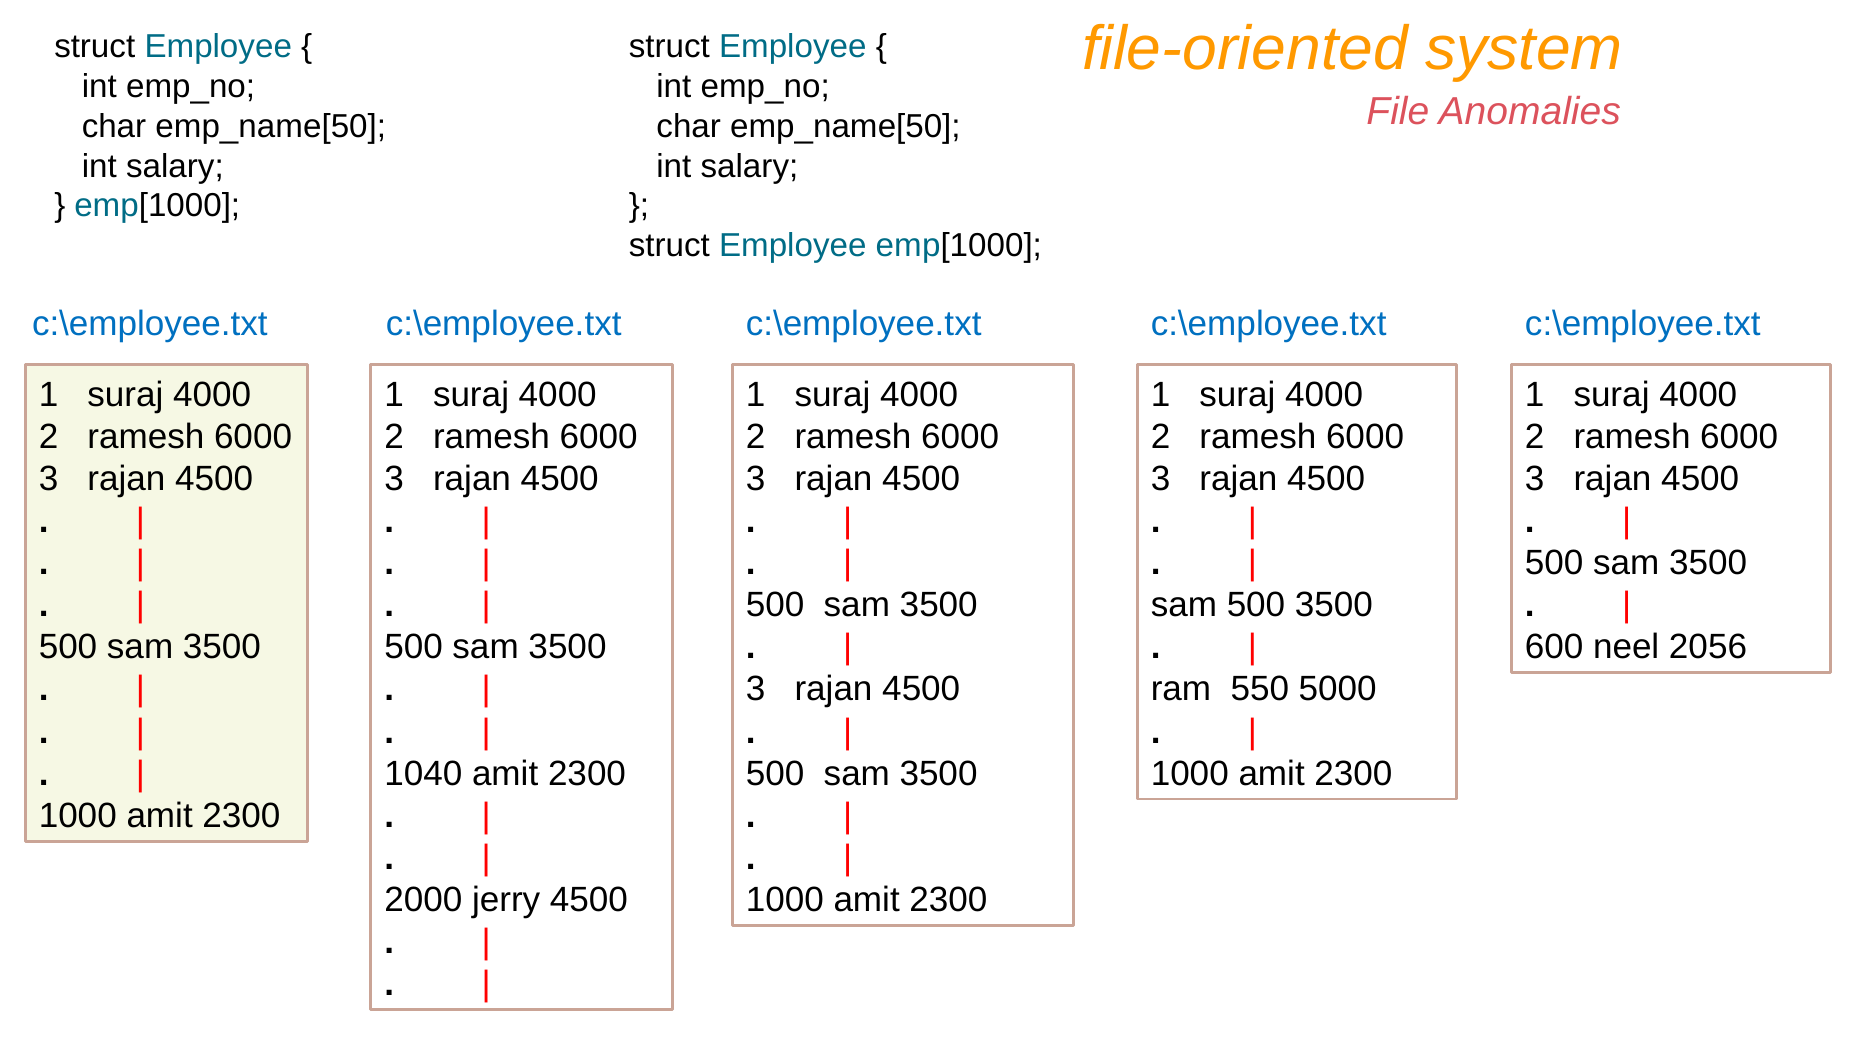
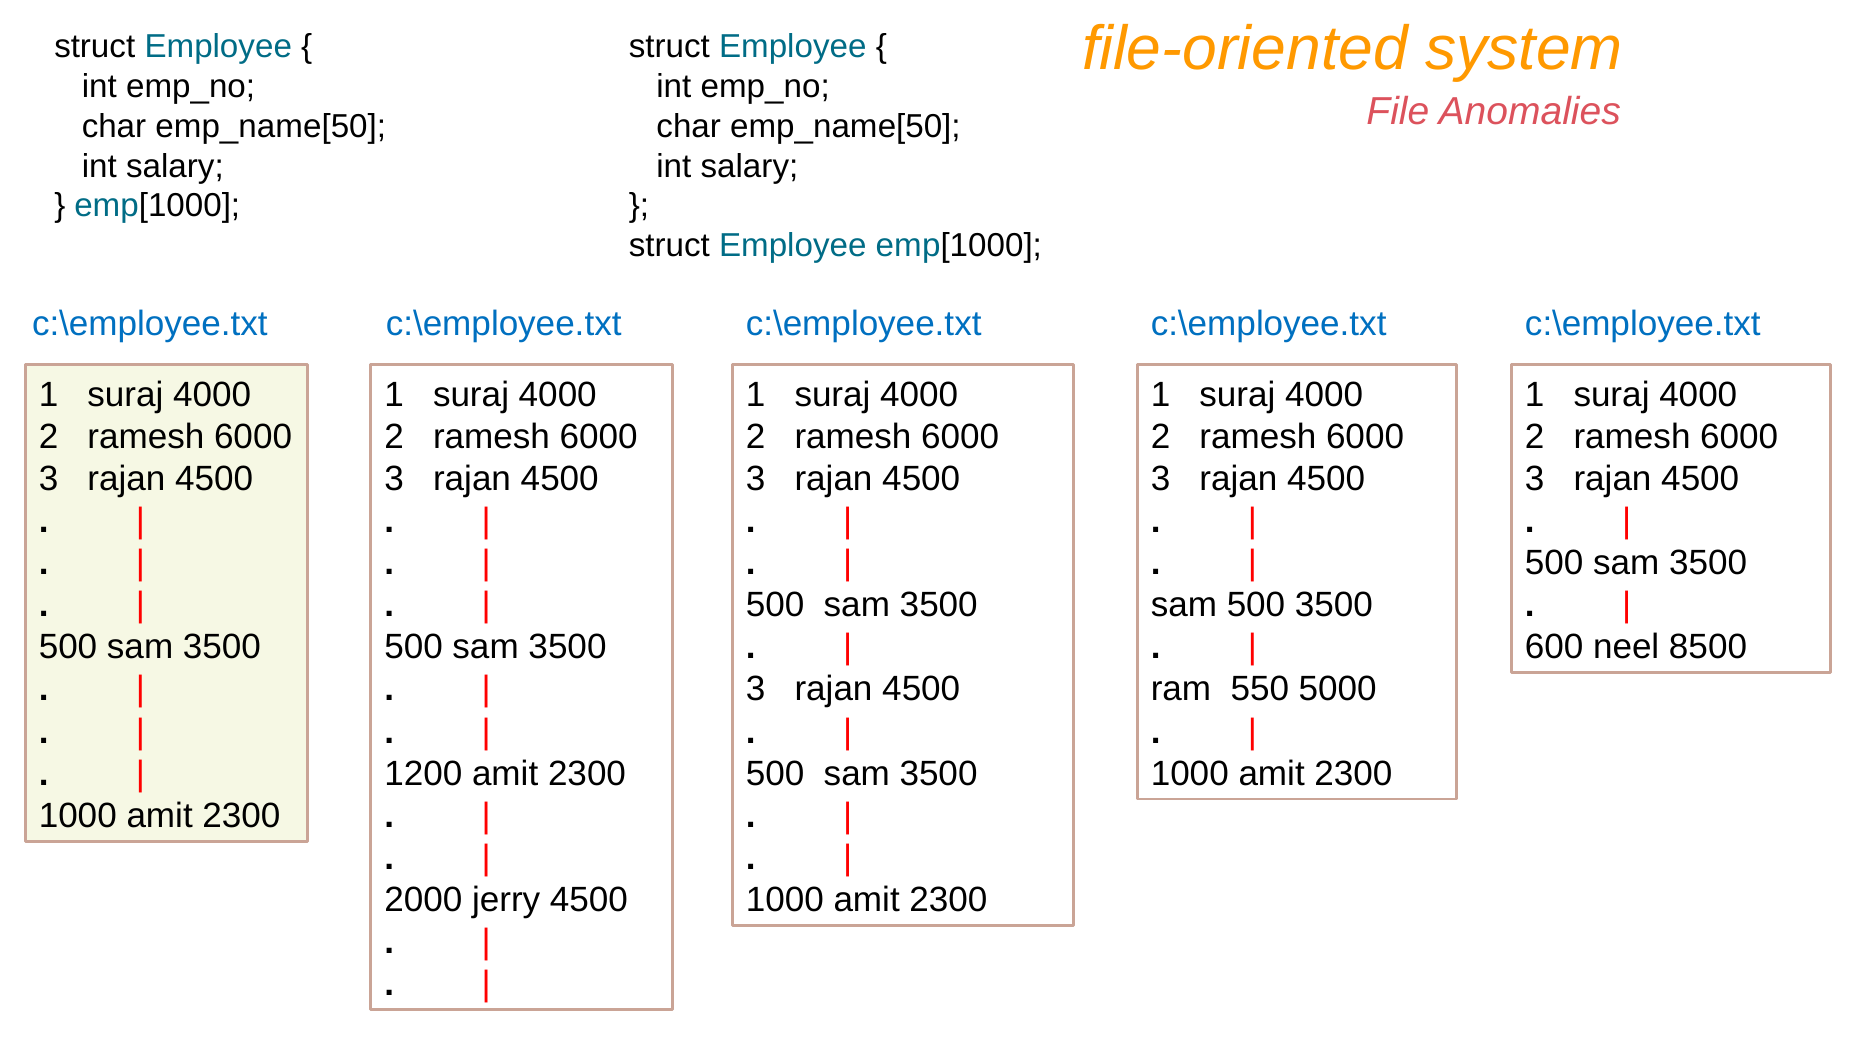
2056: 2056 -> 8500 (1708, 648)
1040: 1040 -> 1200 (423, 774)
